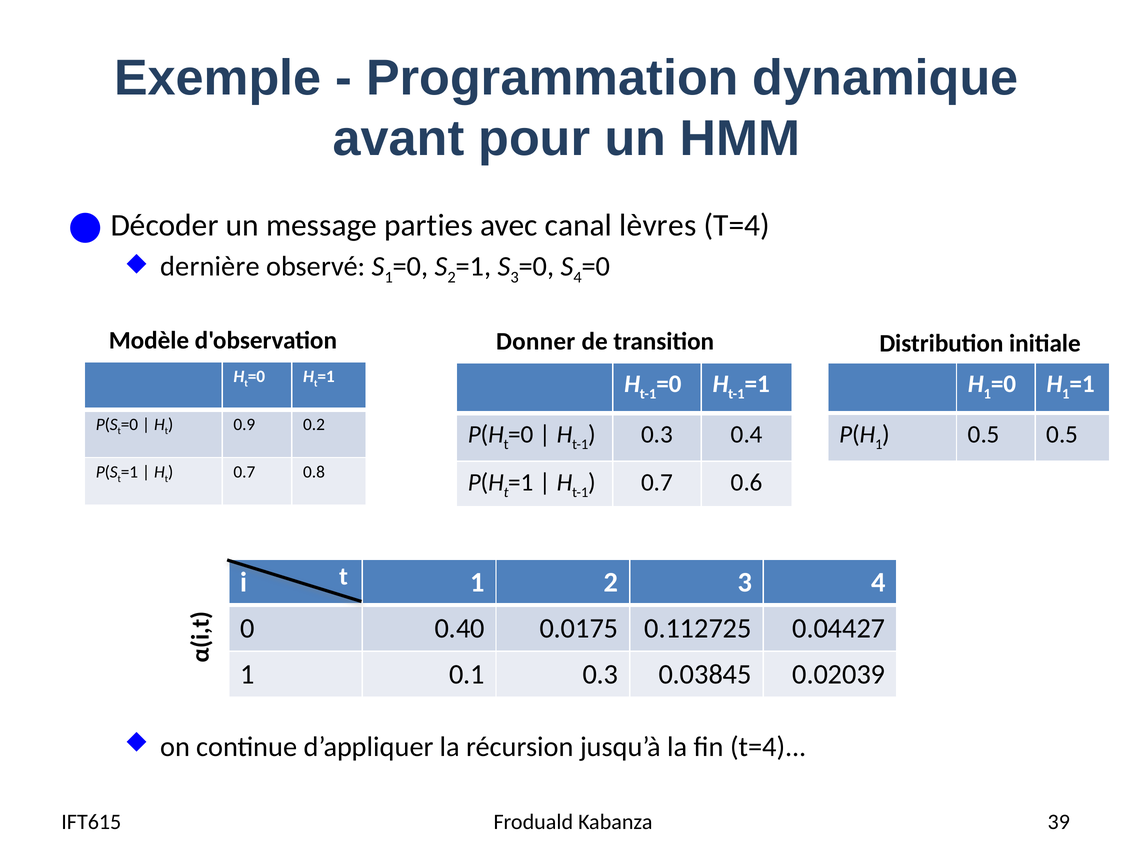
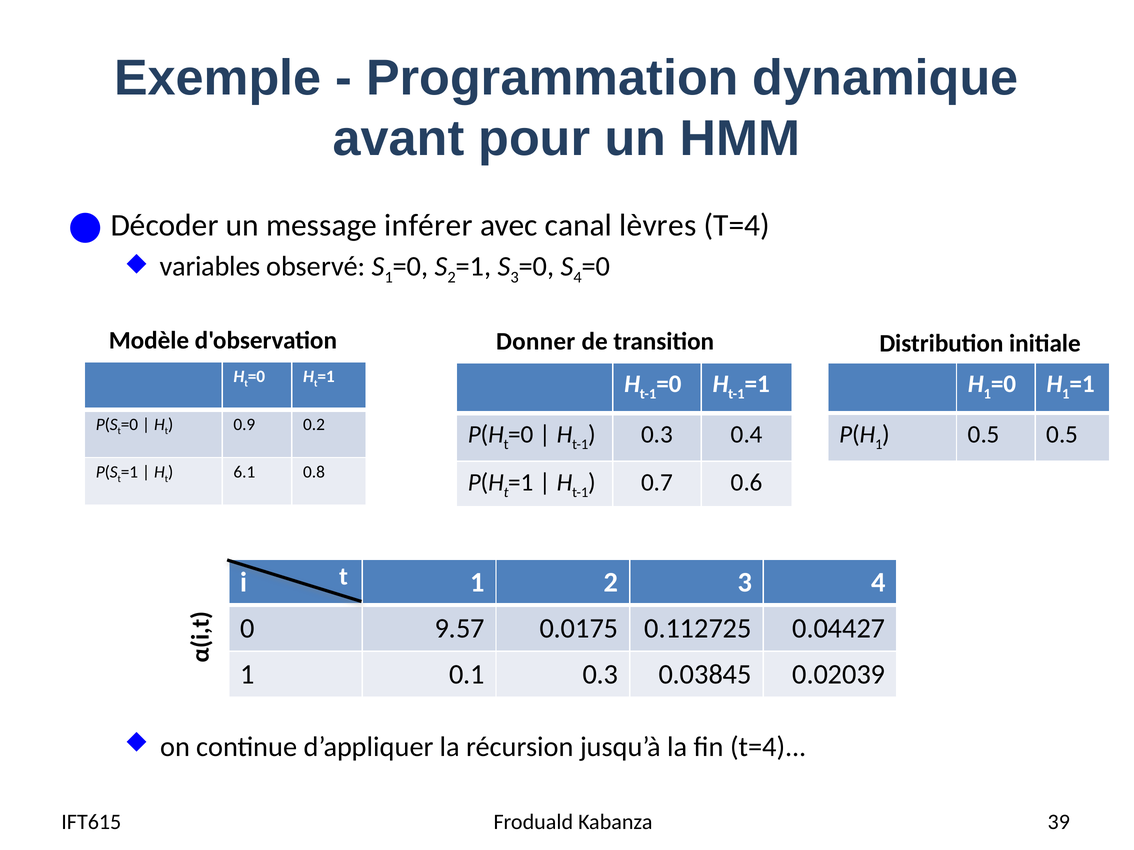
parties: parties -> inférer (428, 225)
dernière: dernière -> variables (210, 267)
0.7: 0.7 -> 6.1 (244, 472)
0.40: 0.40 -> 9.57 (460, 629)
